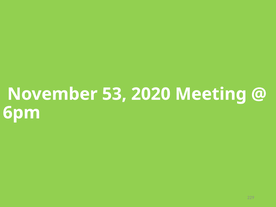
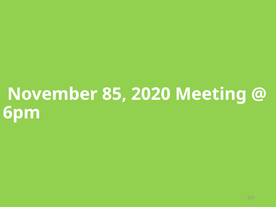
53: 53 -> 85 (114, 94)
